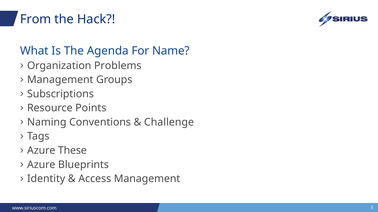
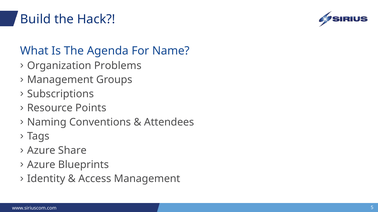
From: From -> Build (36, 19)
Challenge: Challenge -> Attendees (169, 122)
These: These -> Share (72, 151)
